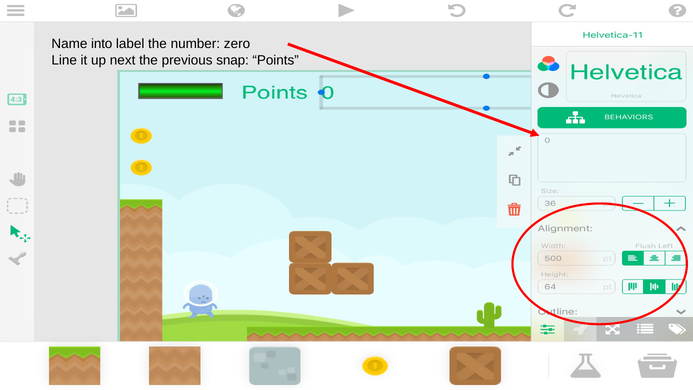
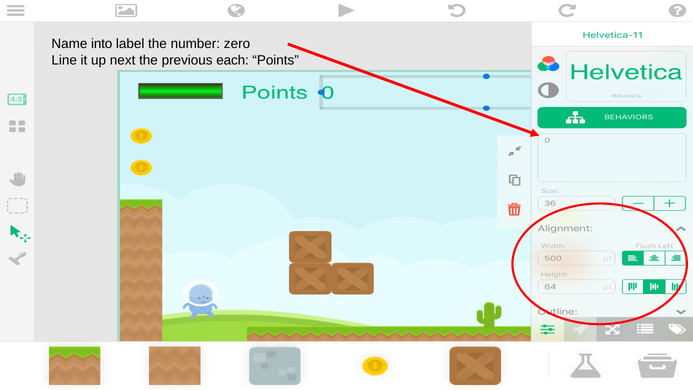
snap: snap -> each (233, 60)
